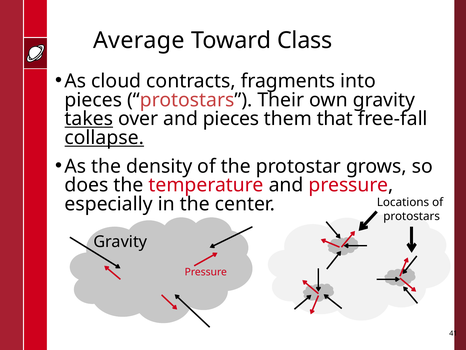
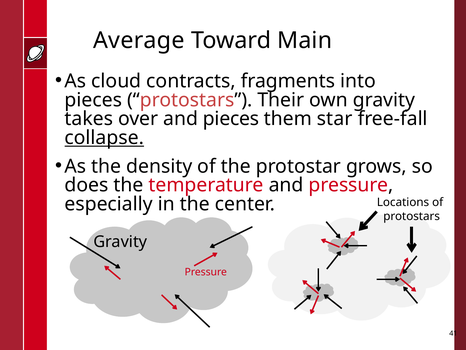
Class: Class -> Main (305, 40)
takes underline: present -> none (89, 119)
that: that -> star (335, 119)
